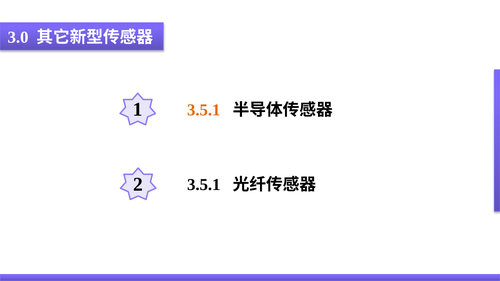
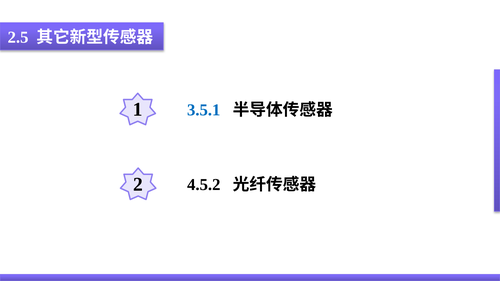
3.0: 3.0 -> 2.5 (18, 37)
3.5.1 colour: orange -> blue (204, 110)
2 3.5.1: 3.5.1 -> 4.5.2 (204, 185)
